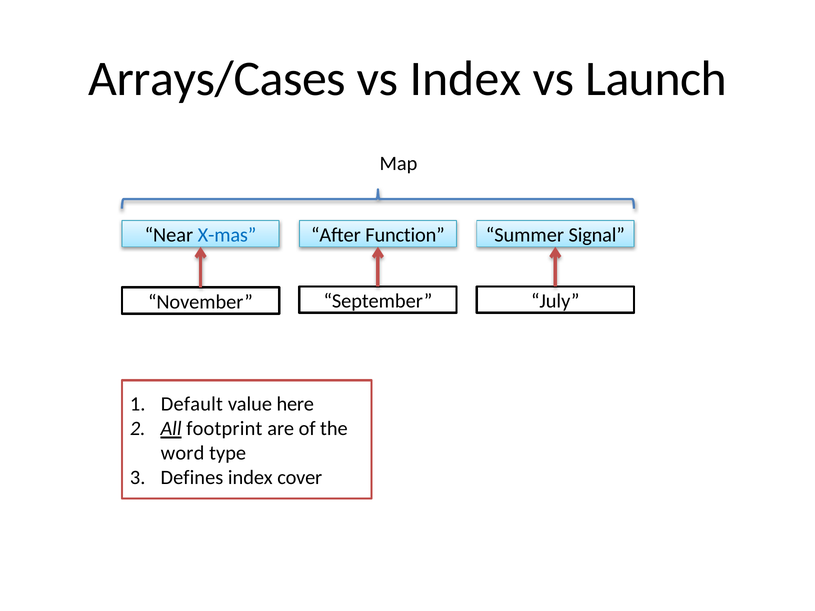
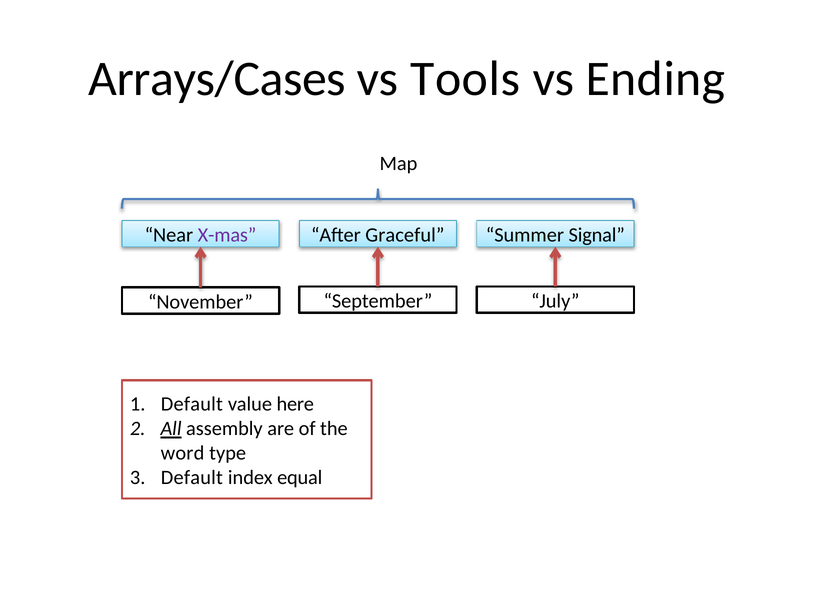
vs Index: Index -> Tools (465, 79)
Launch: Launch -> Ending (655, 79)
X-mas colour: blue -> purple (227, 235)
Function: Function -> Graceful (405, 235)
footprint: footprint -> assembly (224, 429)
Defines: Defines -> Default (192, 478)
cover: cover -> equal (300, 478)
